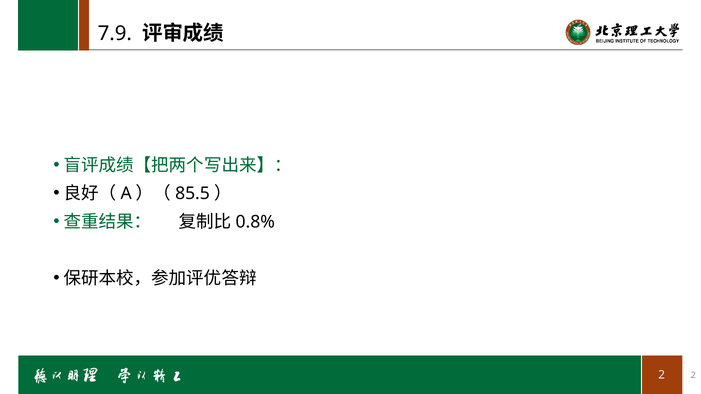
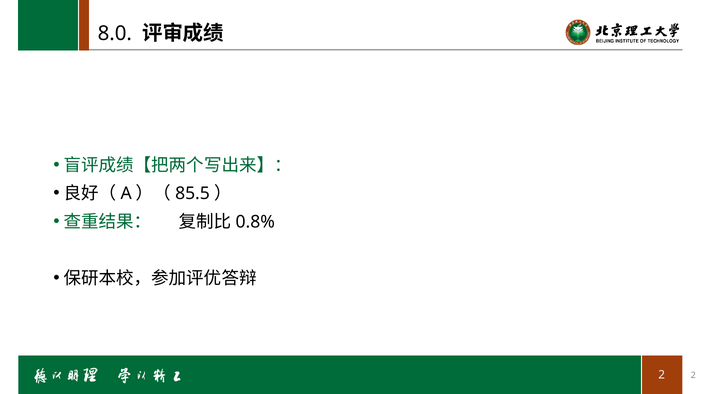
7.9: 7.9 -> 8.0 (115, 33)
